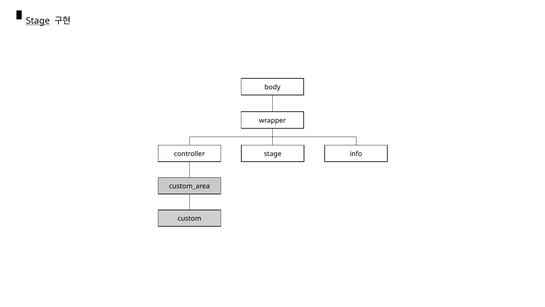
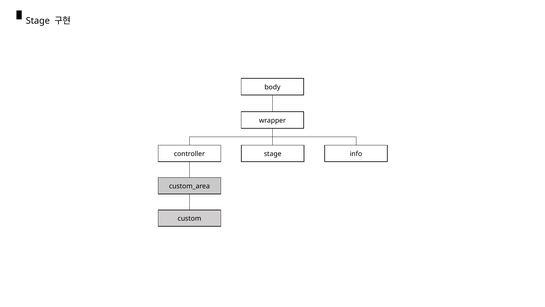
Stage underline: present -> none (38, 21)
